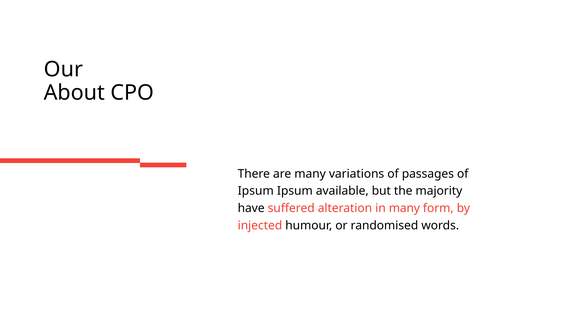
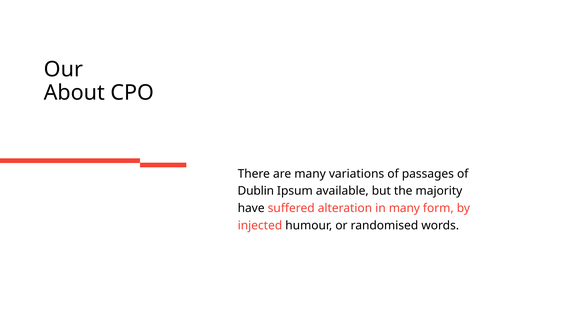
Ipsum: Ipsum -> Dublin (256, 191)
